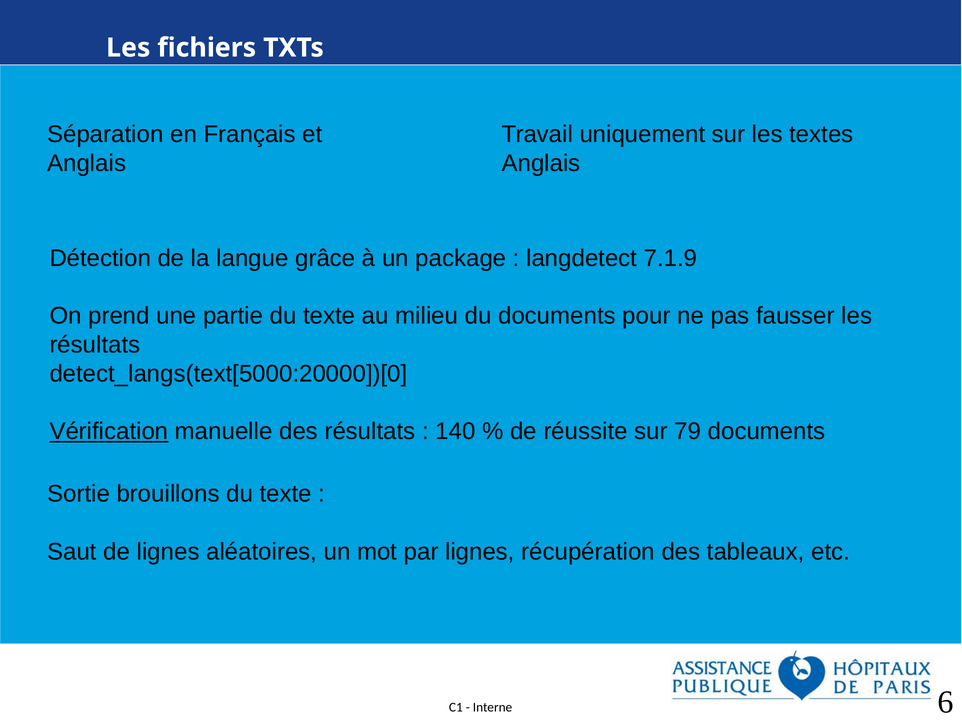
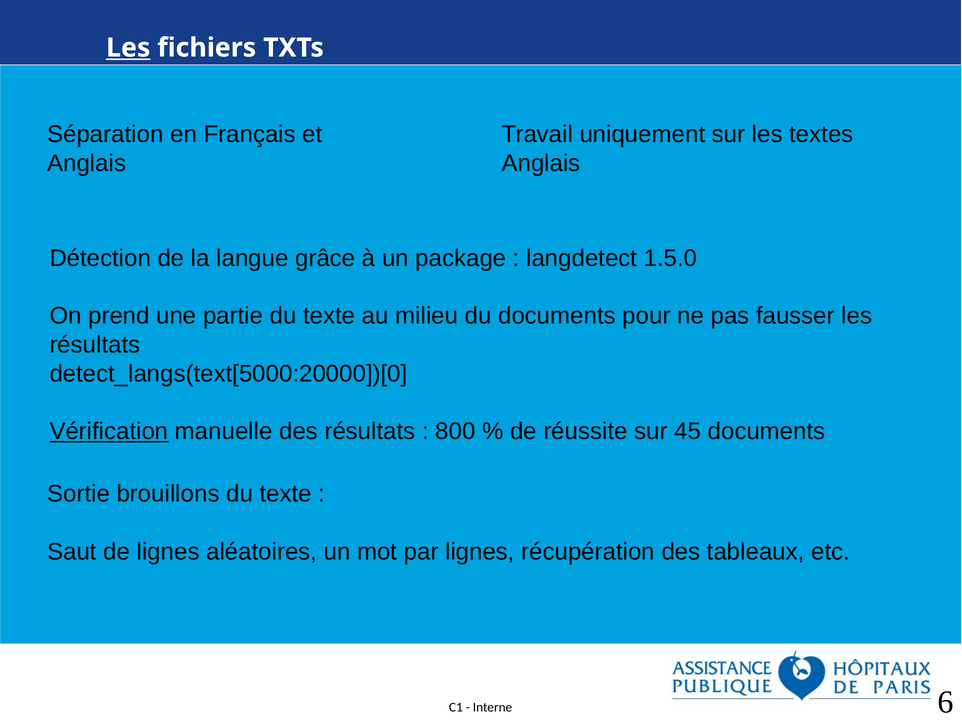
Les underline: none -> present (128, 48)
7.1.9: 7.1.9 -> 1.5.0 (670, 258)
140: 140 -> 800 (455, 432)
79: 79 -> 45 (688, 432)
